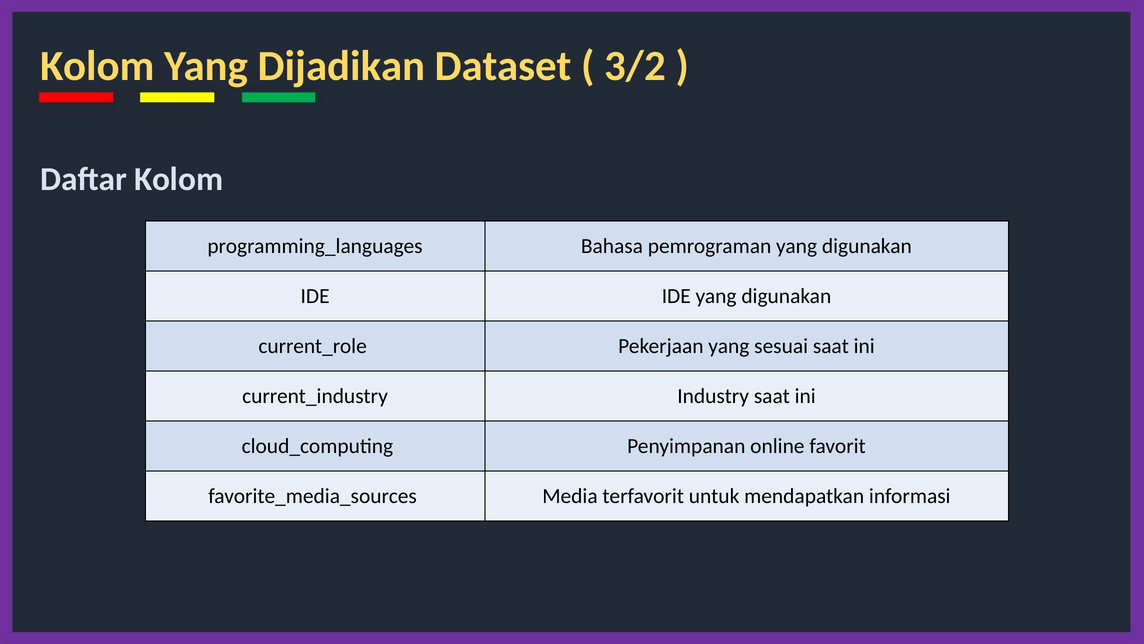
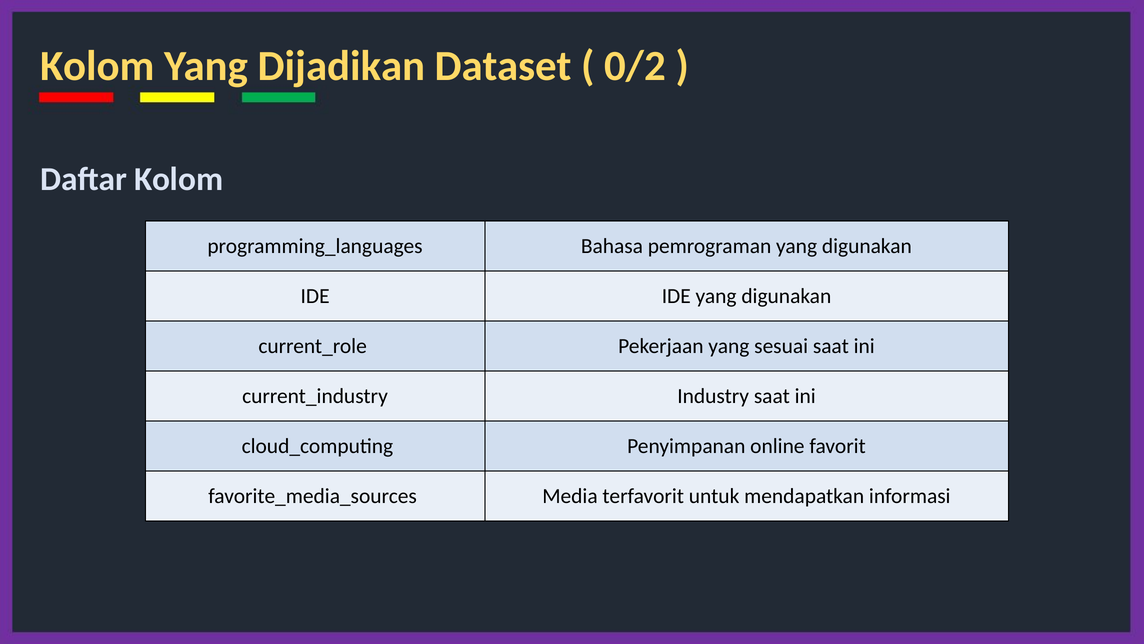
3/2: 3/2 -> 0/2 (635, 66)
